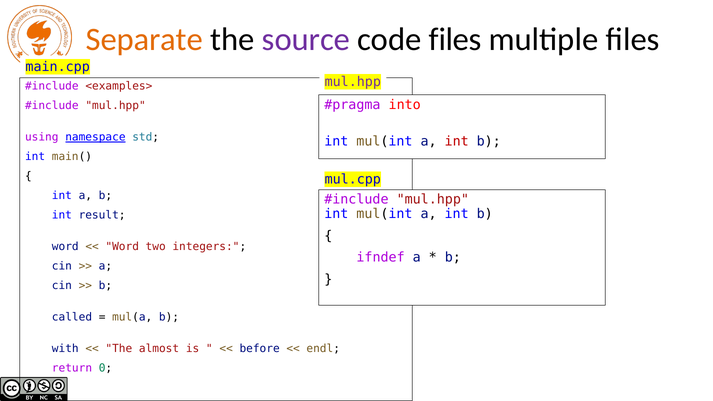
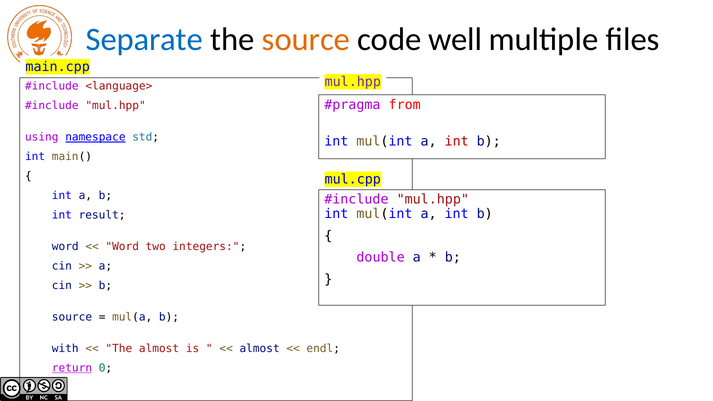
Separate colour: orange -> blue (144, 40)
source colour: purple -> orange (306, 40)
code files: files -> well (455, 40)
<examples>: <examples> -> <language> (119, 86)
into: into -> from (405, 105)
ifndef: ifndef -> double (381, 258)
called: called -> source (72, 317)
before: before -> almost (260, 349)
return underline: none -> present (72, 368)
